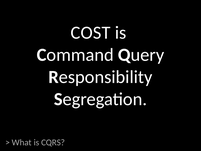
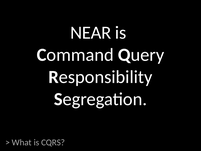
COST: COST -> NEAR (91, 33)
